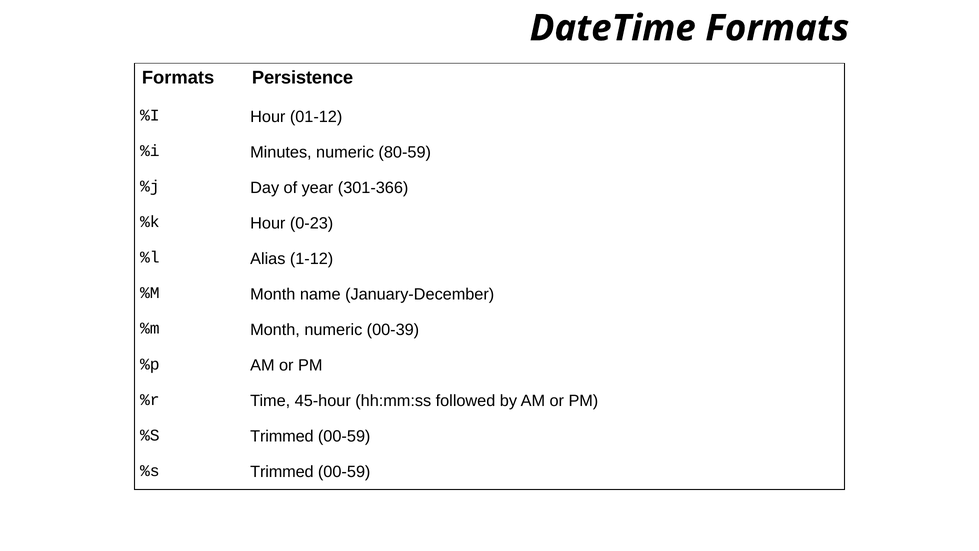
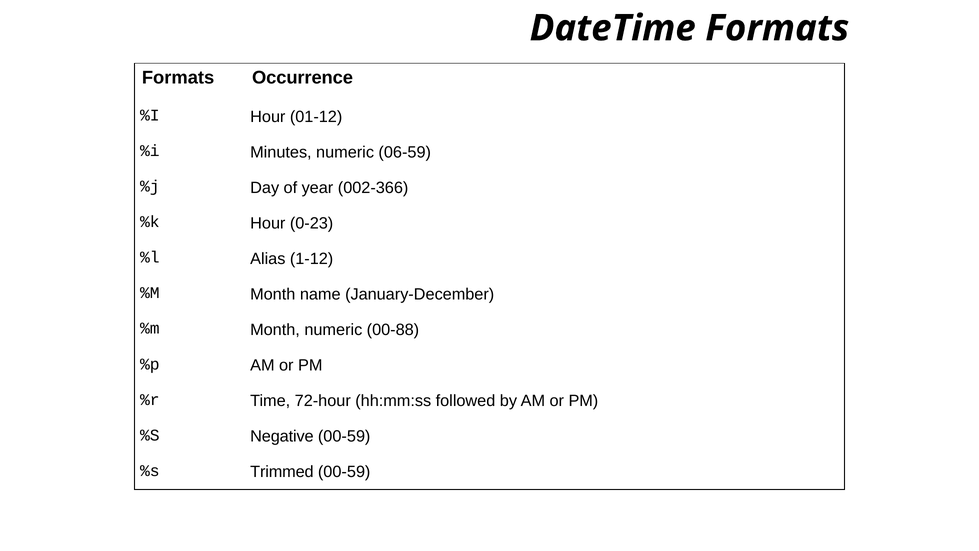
Persistence: Persistence -> Occurrence (303, 77)
80-59: 80-59 -> 06-59 (405, 152)
301-366: 301-366 -> 002-366 (373, 188)
00-39: 00-39 -> 00-88 (393, 330)
45-hour: 45-hour -> 72-hour (323, 401)
Trimmed: Trimmed -> Negative (282, 436)
